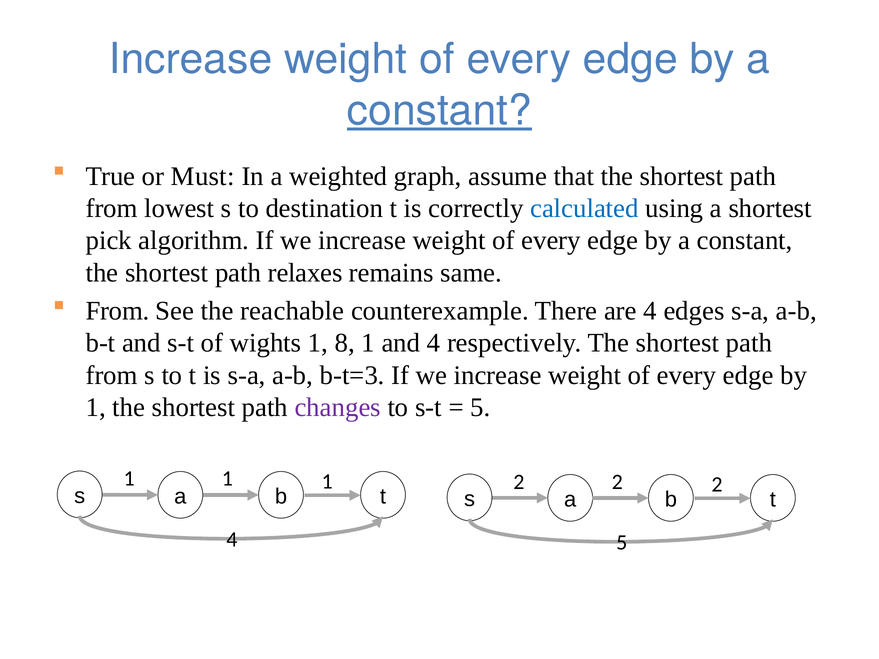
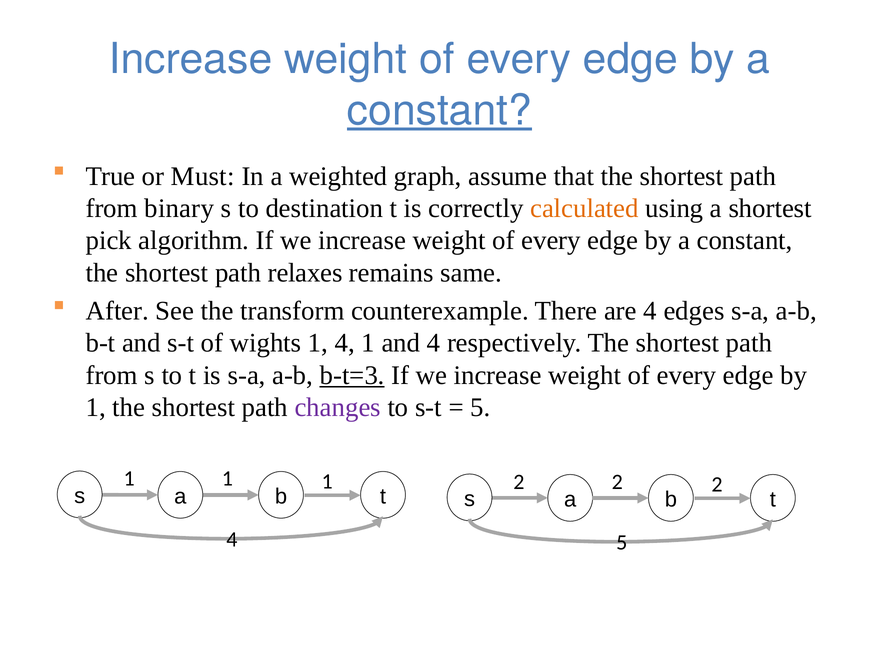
lowest: lowest -> binary (179, 208)
calculated colour: blue -> orange (584, 208)
From: From -> After (117, 311)
reachable: reachable -> transform (292, 311)
wights 1 8: 8 -> 4 (345, 343)
b-t=3 underline: none -> present (352, 375)
